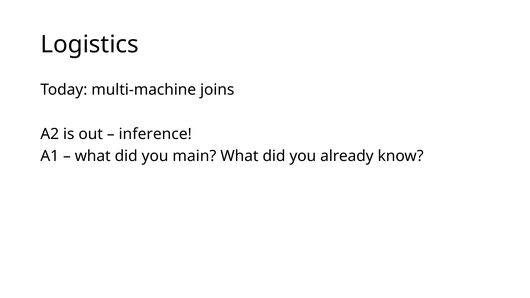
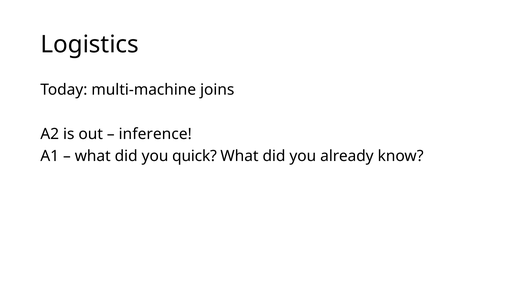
main: main -> quick (194, 156)
